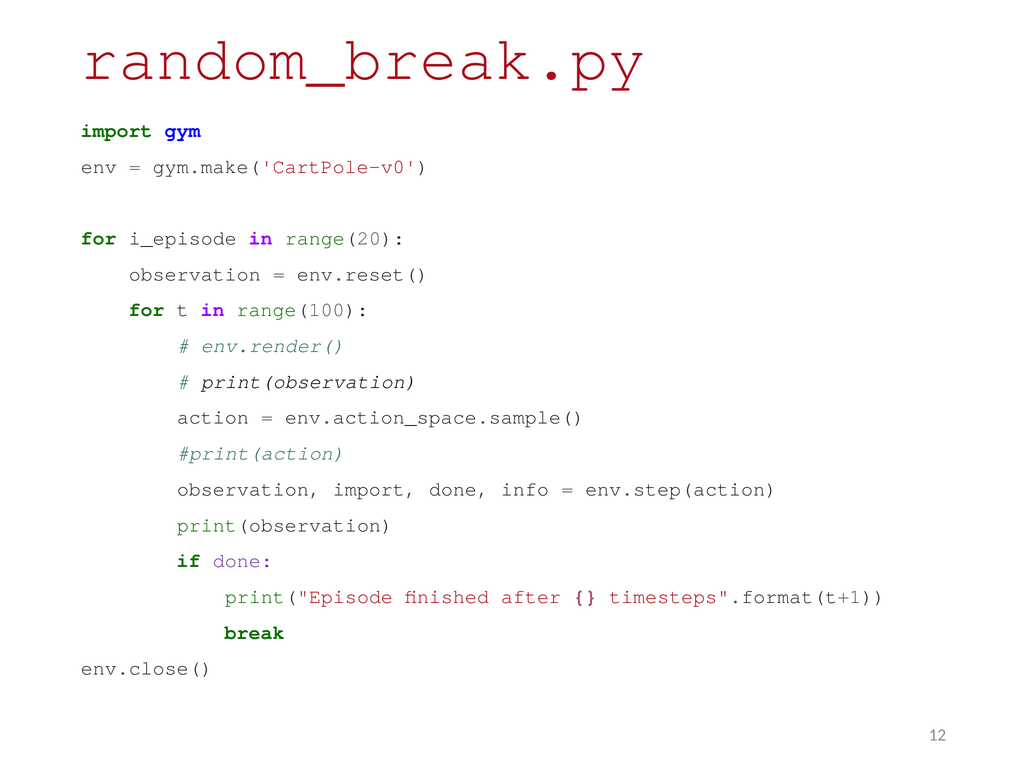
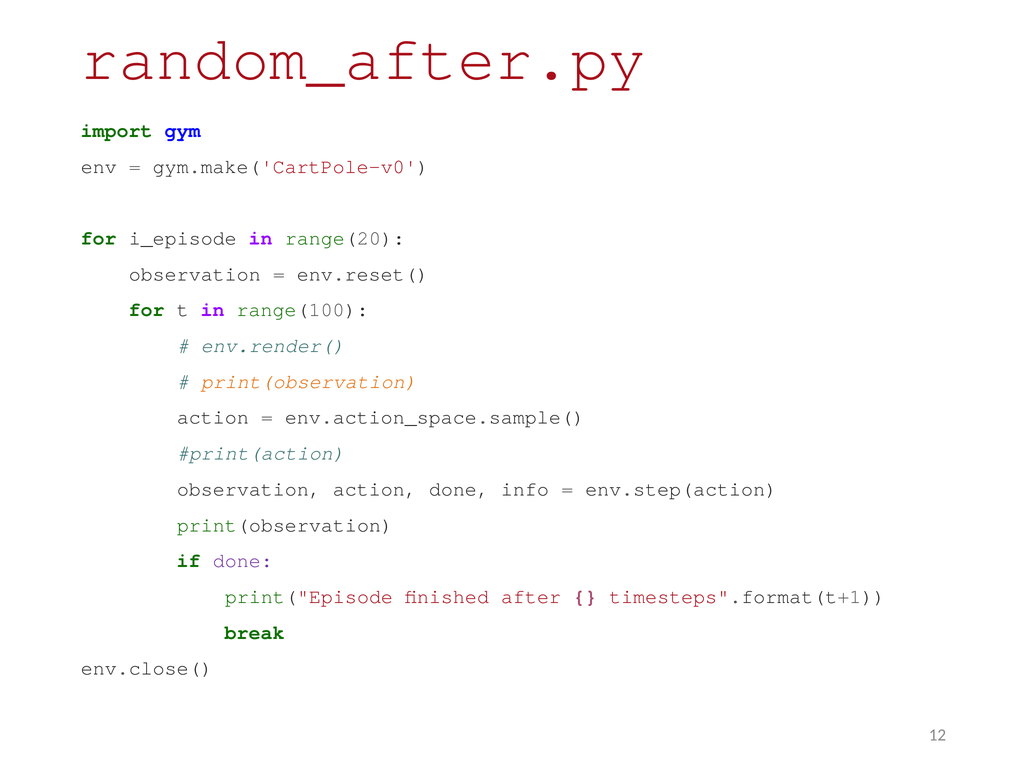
random_break.py: random_break.py -> random_after.py (363, 58)
print(observation colour: black -> orange (309, 382)
observation import: import -> action (375, 489)
